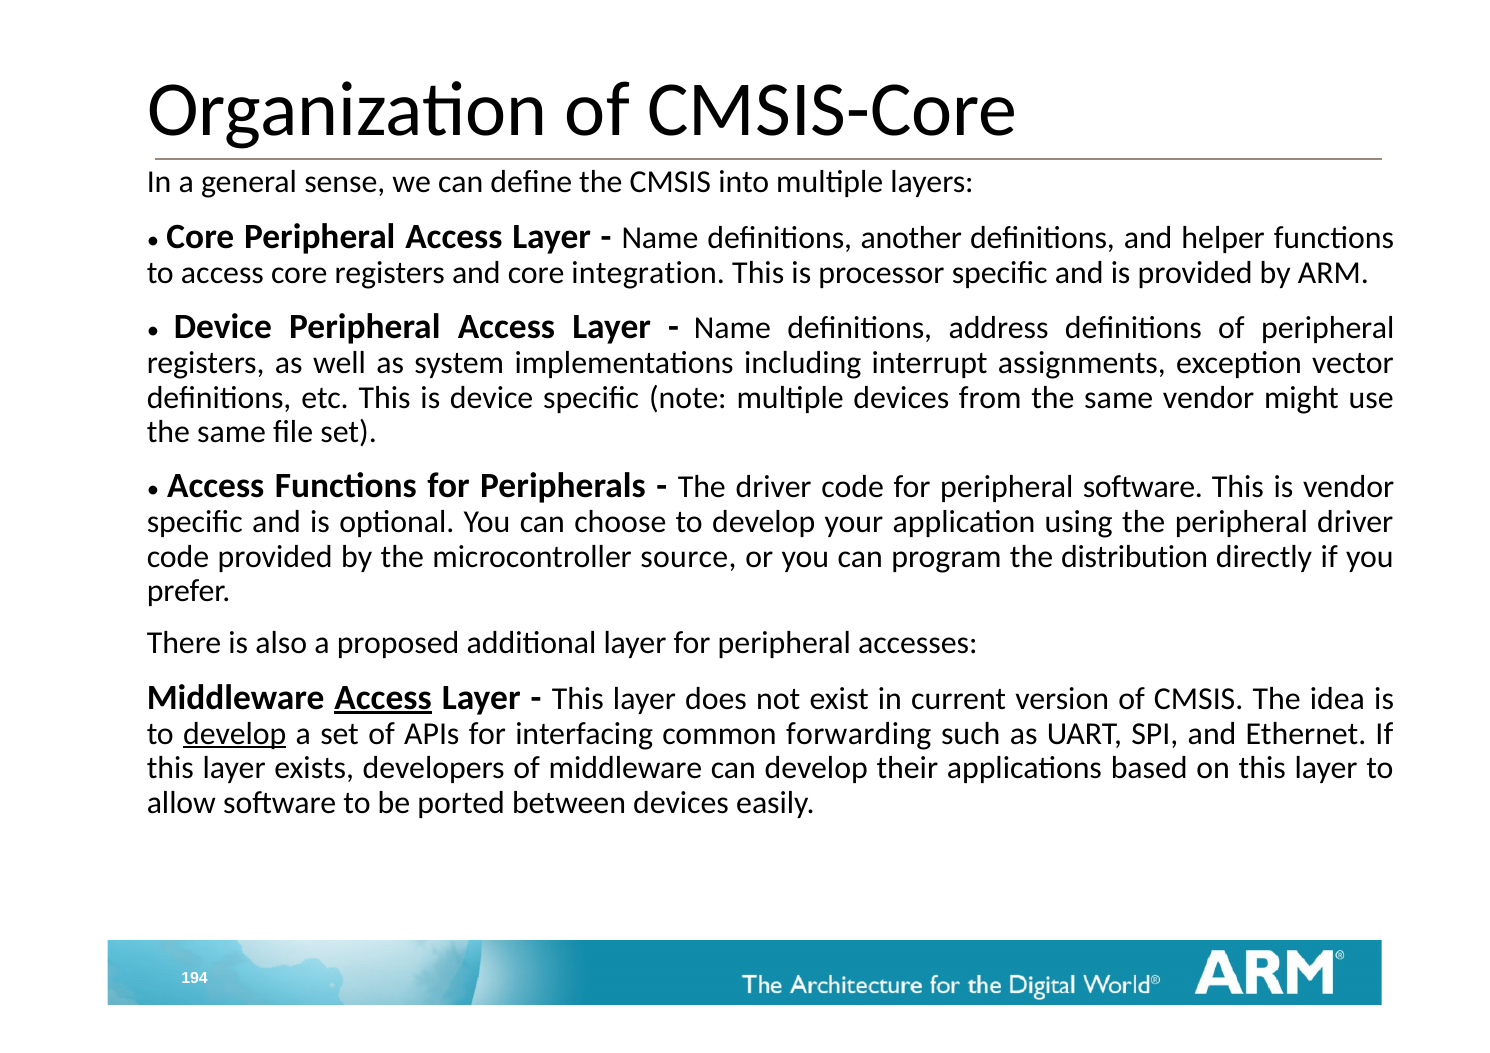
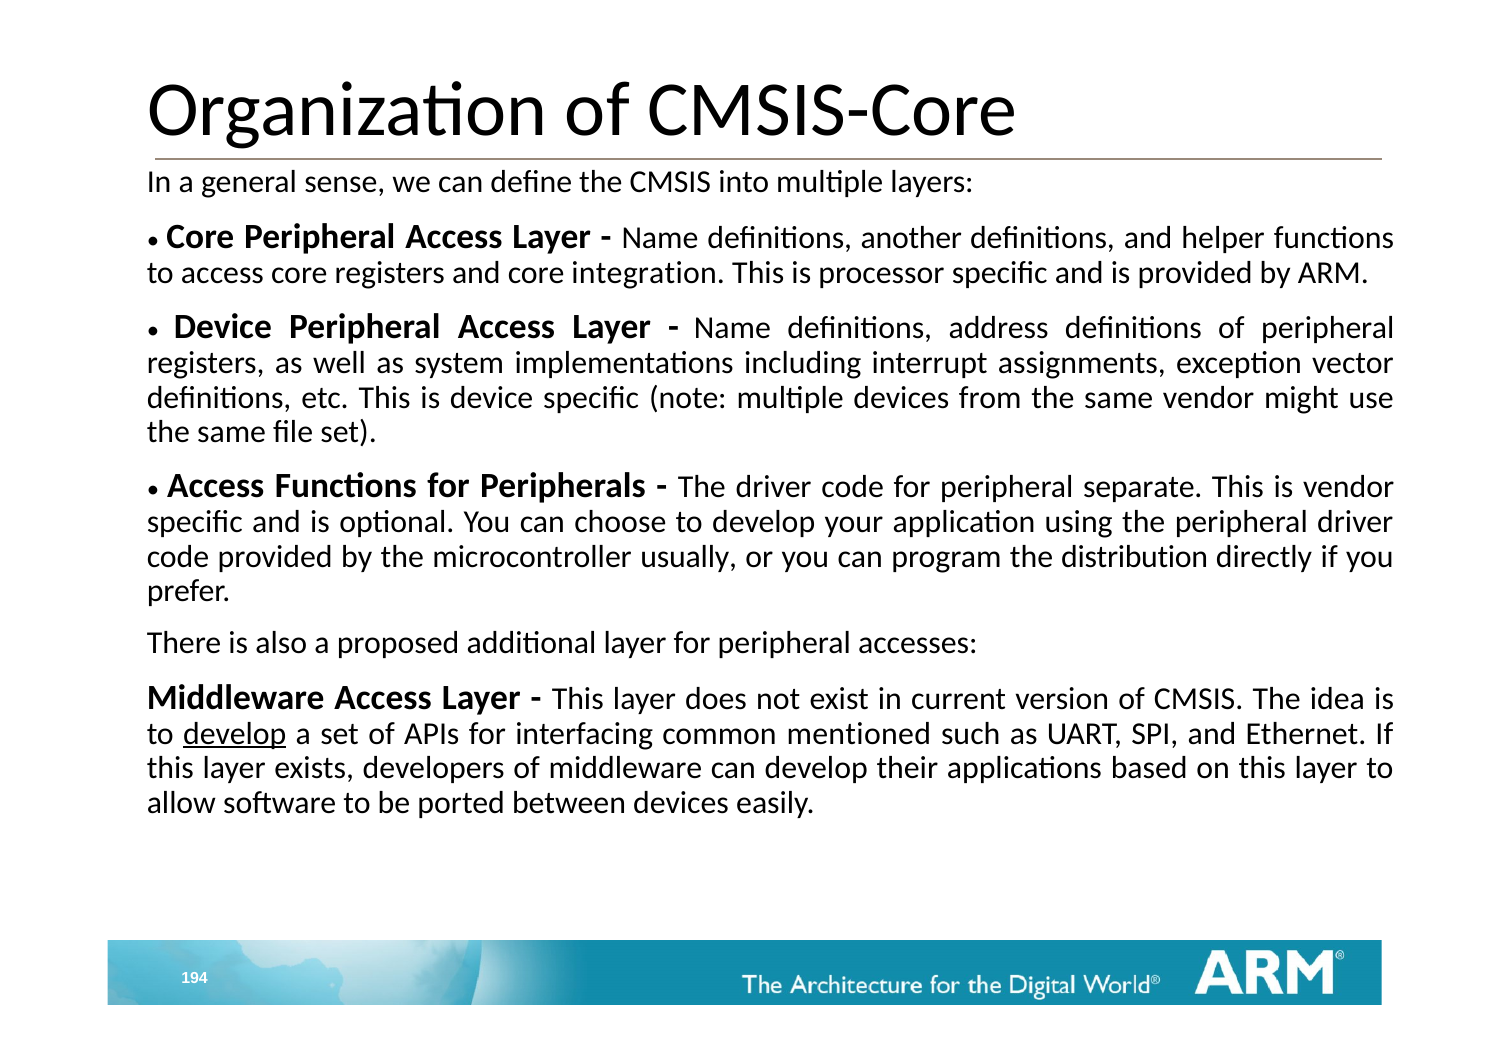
peripheral software: software -> separate (1143, 487)
source: source -> usually (689, 557)
Access underline: present -> none (383, 697)
forwarding: forwarding -> mentioned (859, 734)
